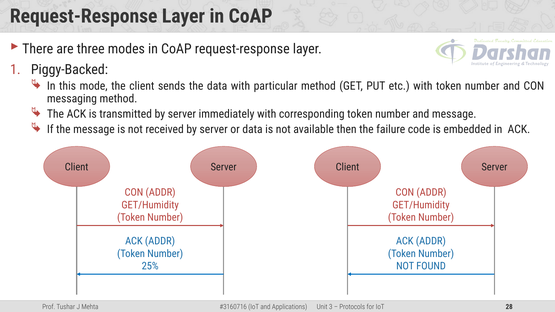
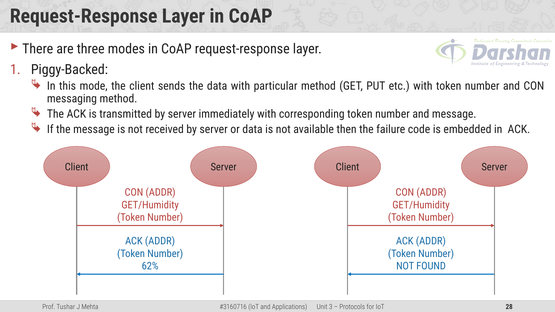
25%: 25% -> 62% (150, 266)
